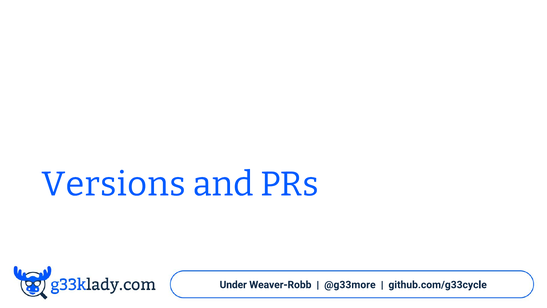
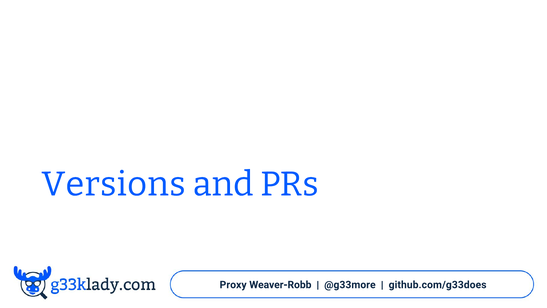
Under: Under -> Proxy (233, 284)
github.com/g33cycle: github.com/g33cycle -> github.com/g33does (438, 284)
